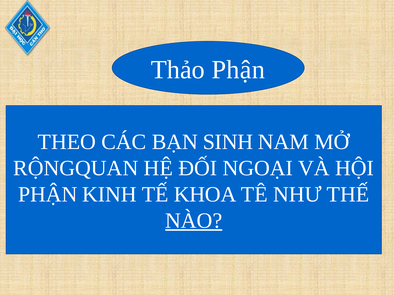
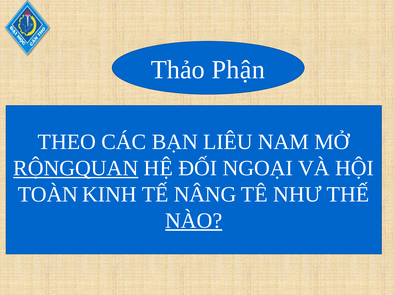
SINH: SINH -> LIÊU (228, 142)
RỘNGQUAN underline: none -> present (76, 168)
PHẬN: PHẬN -> TOÀN (48, 195)
KHOA: KHOA -> NÂNG (205, 195)
